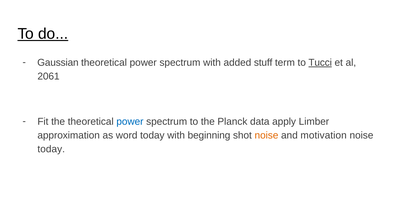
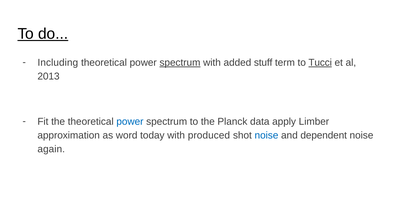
Gaussian: Gaussian -> Including (58, 63)
spectrum underline: none -> present (180, 63)
2061: 2061 -> 2013 (49, 76)
beginning: beginning -> produced (209, 135)
noise colour: orange -> blue (266, 135)
motivation: motivation -> dependent (324, 135)
today: today -> again (51, 149)
